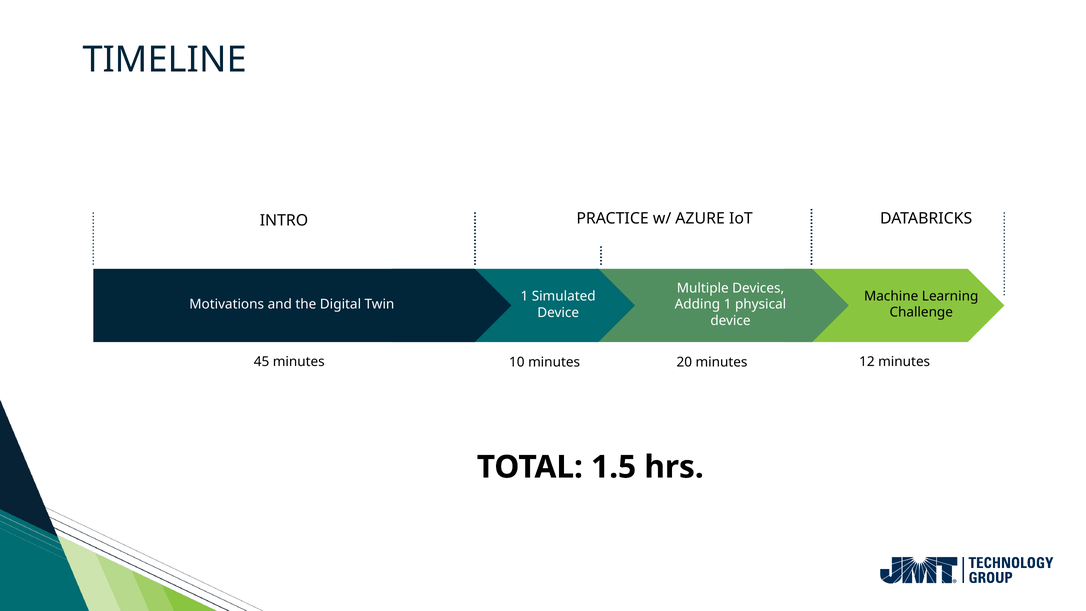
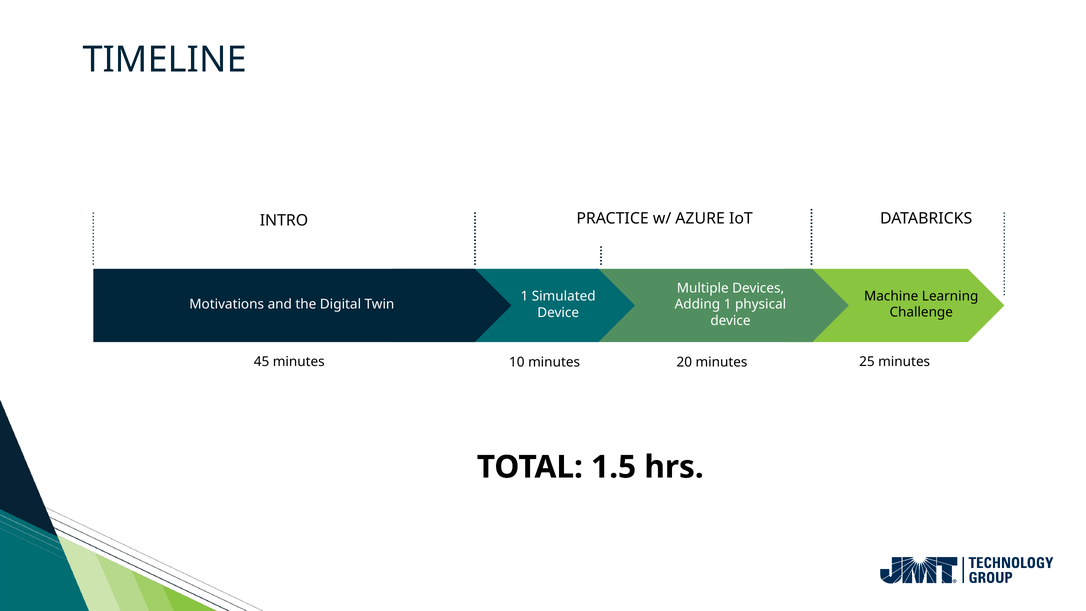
12: 12 -> 25 (867, 362)
